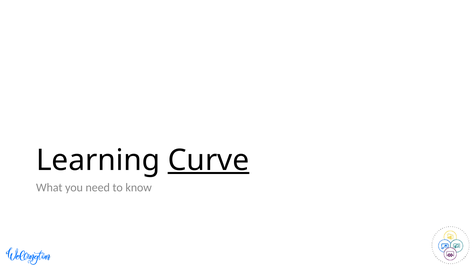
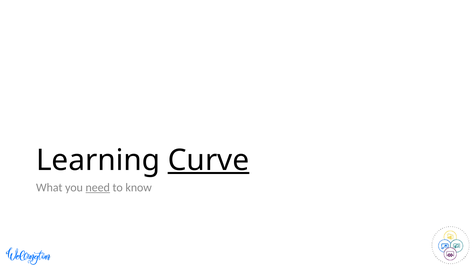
need underline: none -> present (98, 187)
